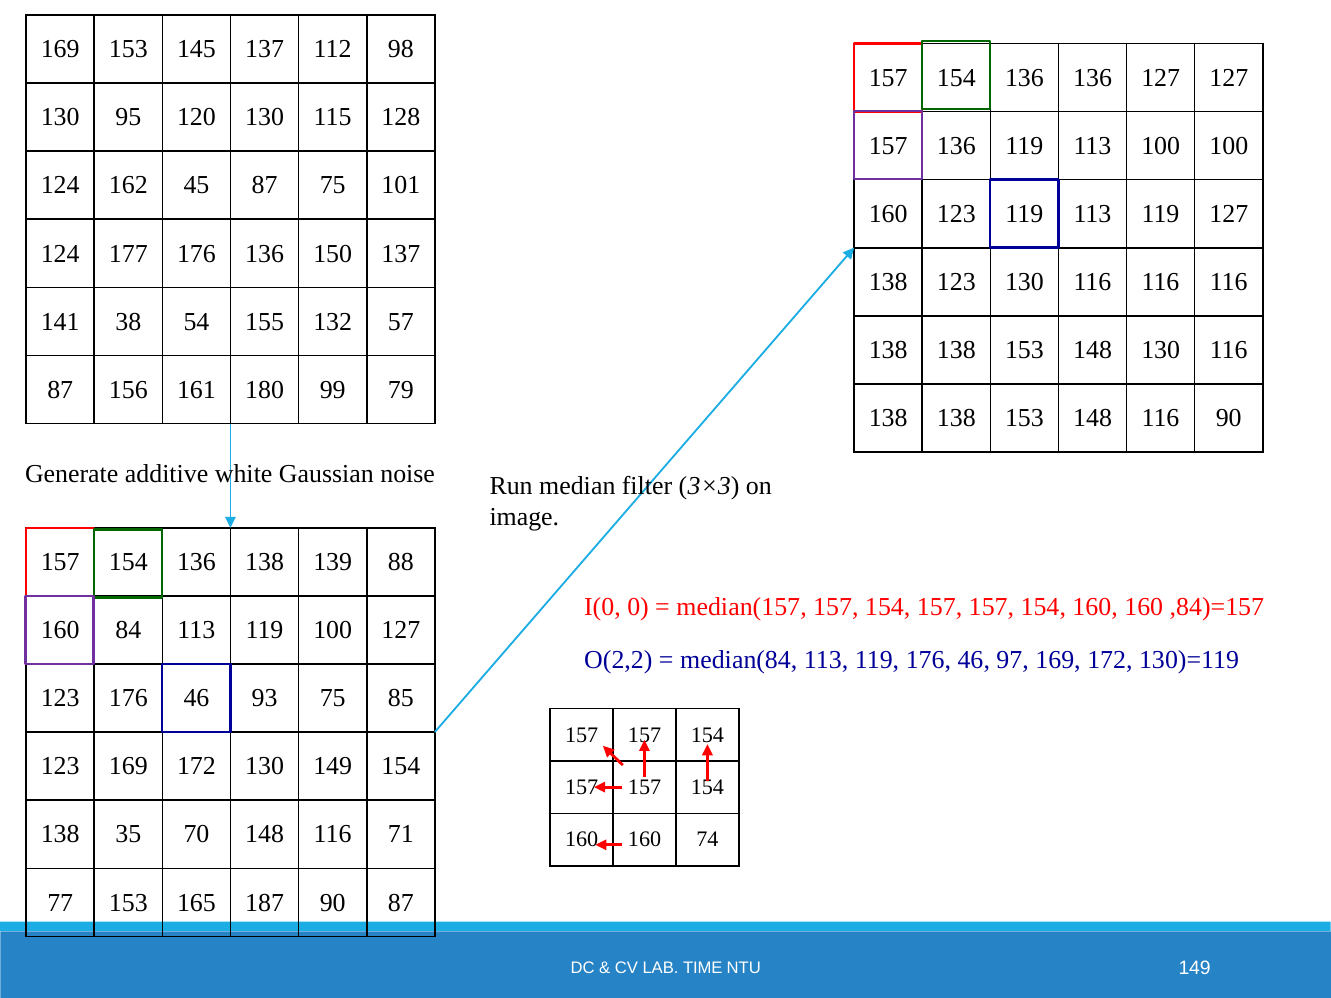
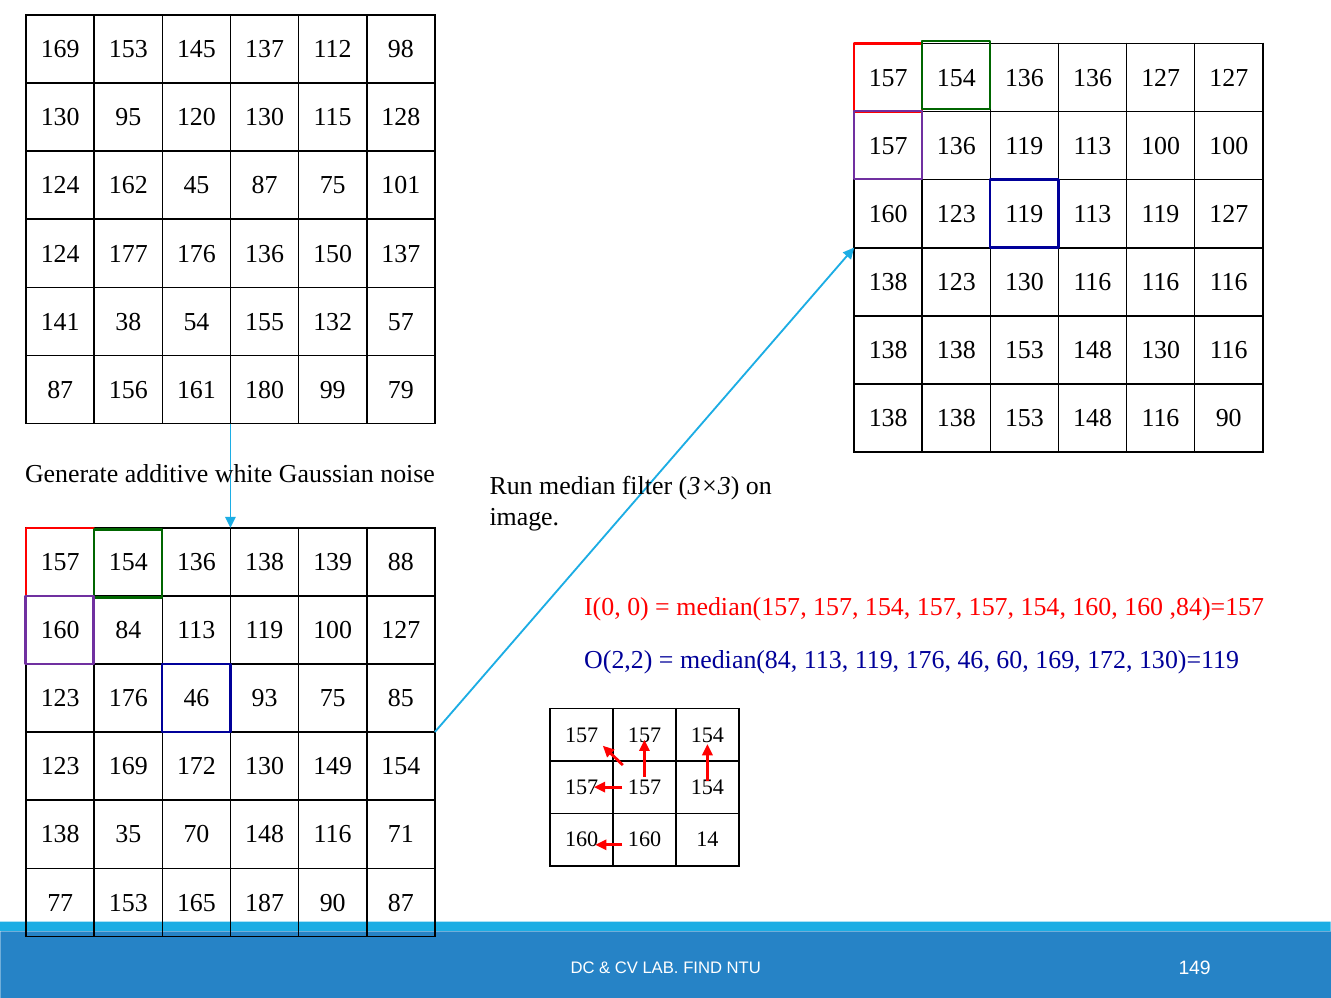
97: 97 -> 60 (1013, 660)
74: 74 -> 14 (707, 840)
TIME: TIME -> FIND (703, 968)
